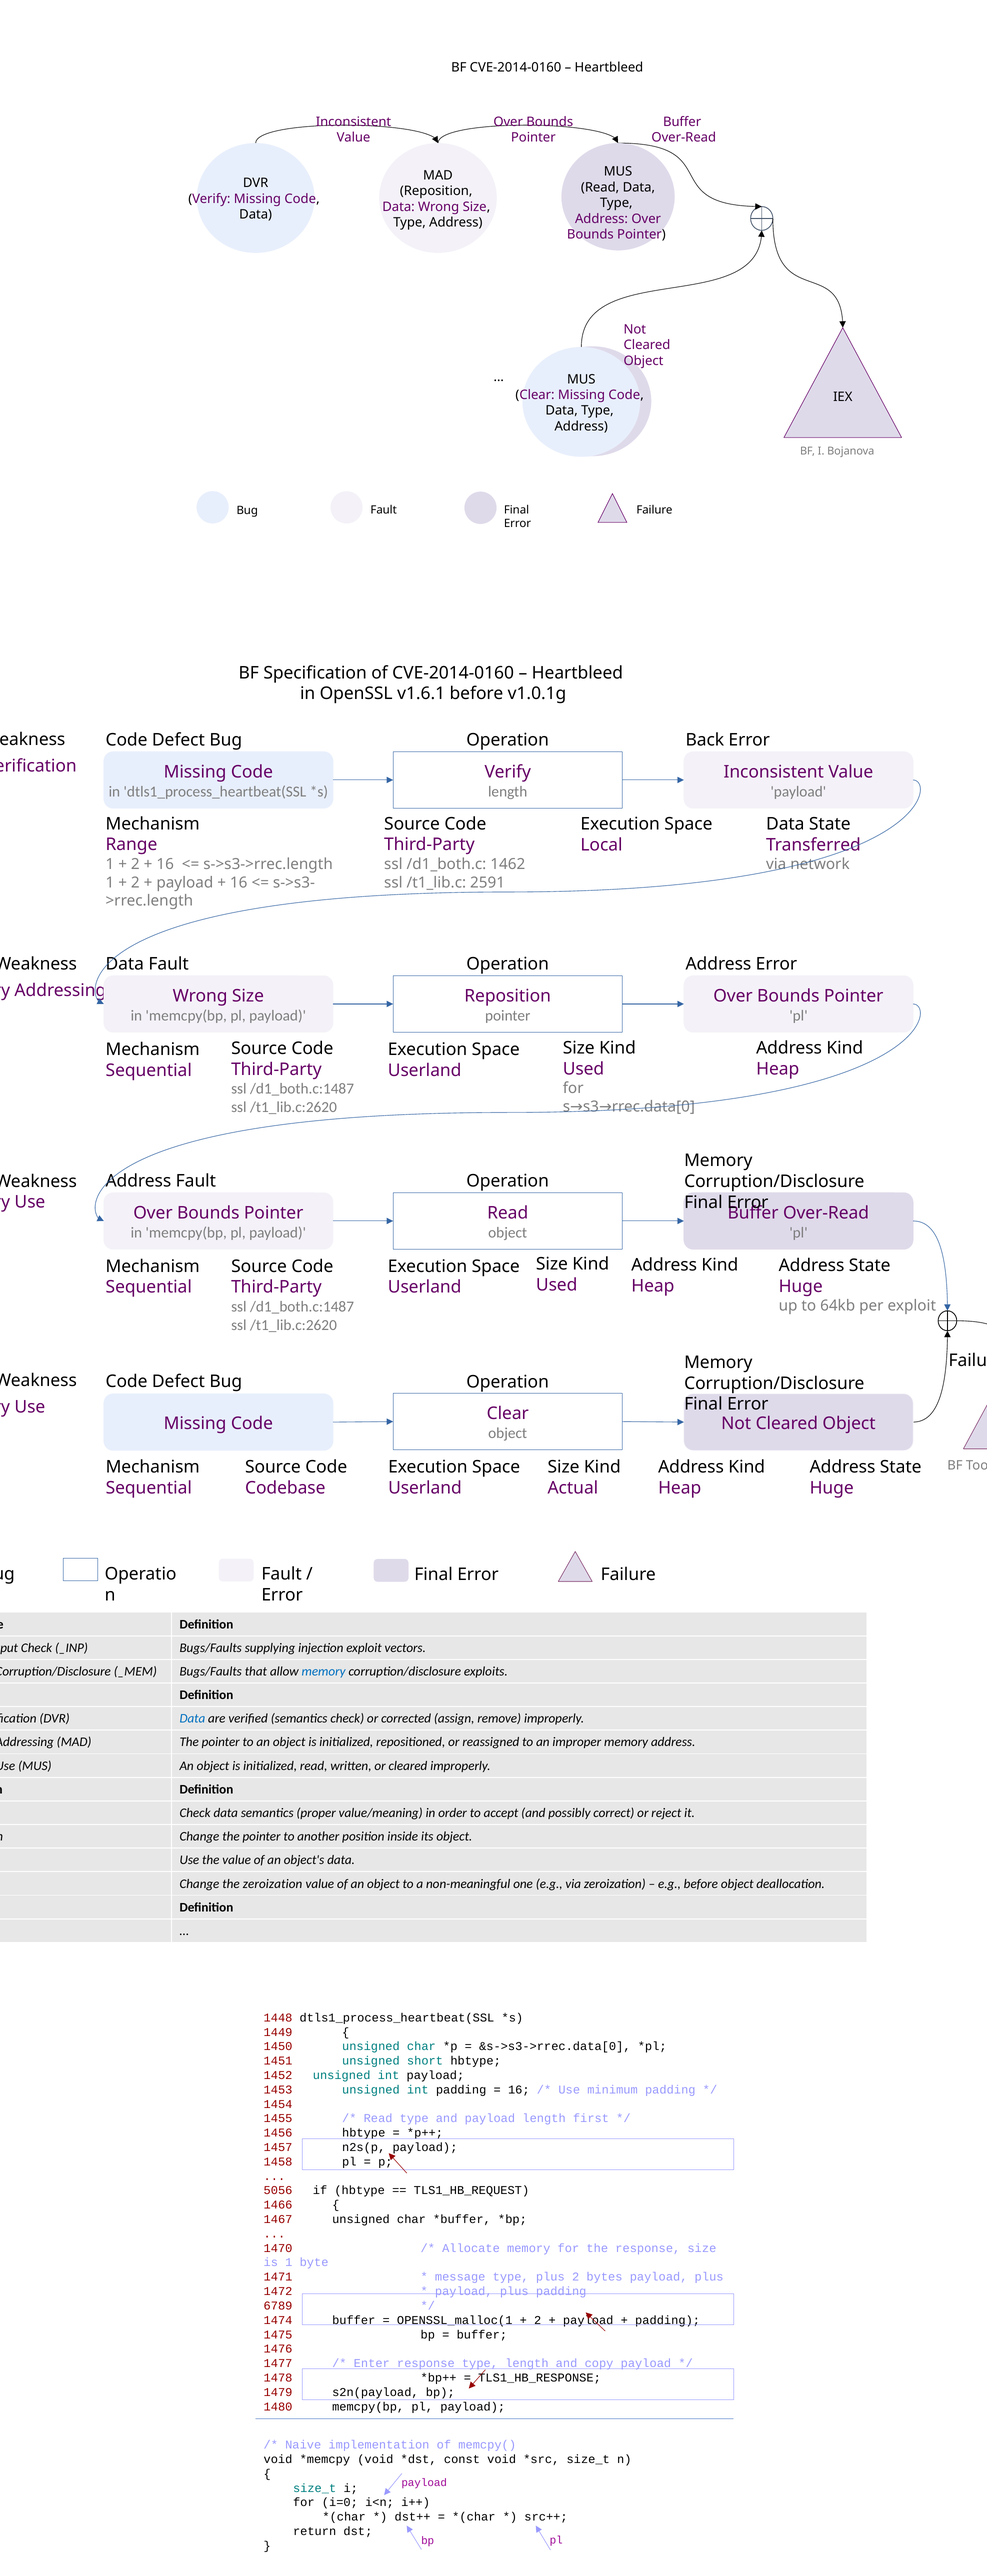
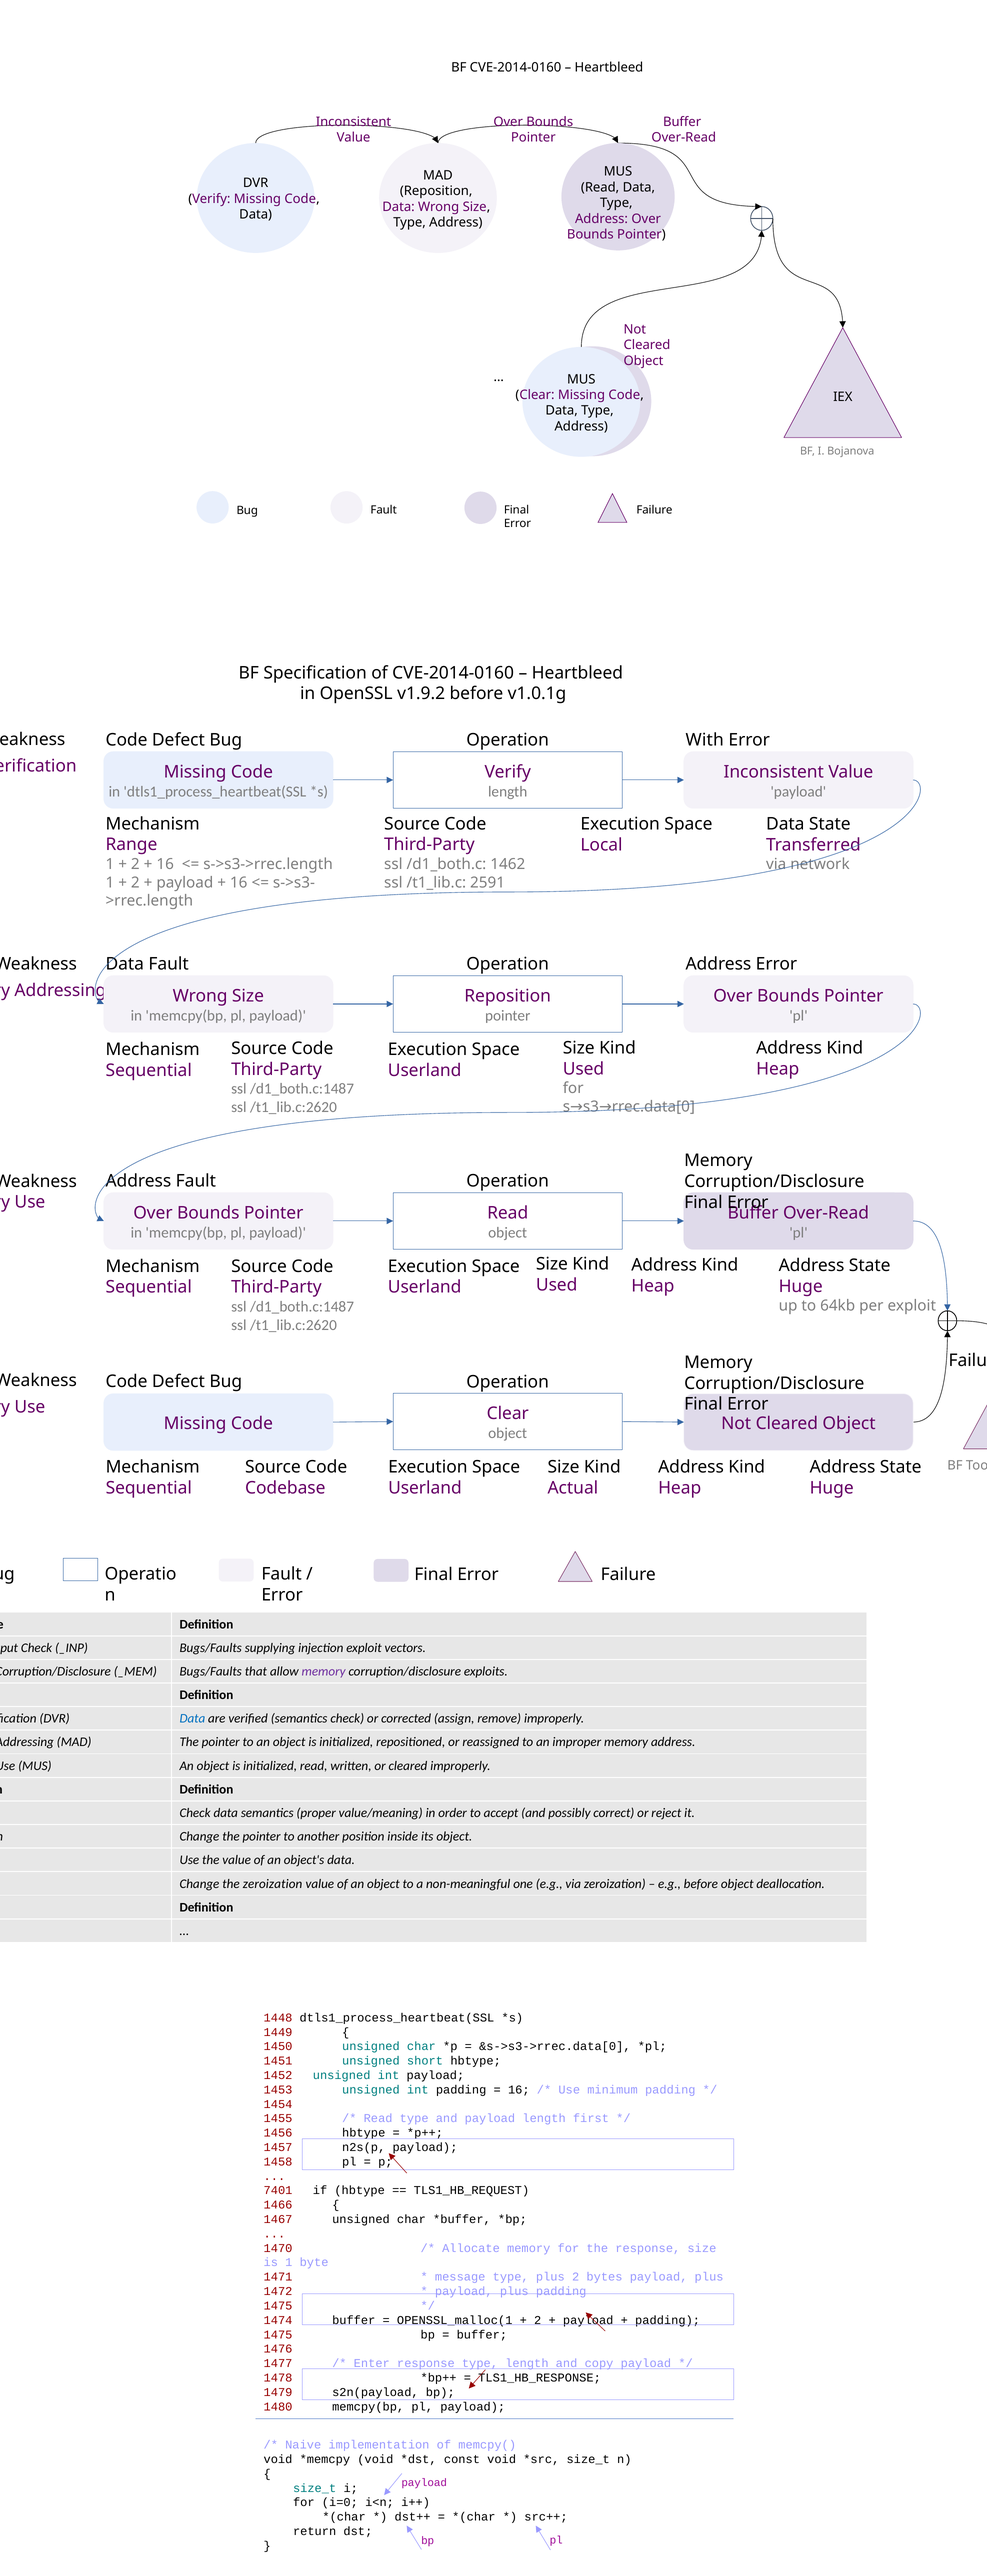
v1.6.1: v1.6.1 -> v1.9.2 (421, 693)
Back: Back -> With (705, 740)
memory colour: blue -> purple (324, 1671)
5056: 5056 -> 7401 (278, 2190)
6789: 6789 -> 1475 (278, 2305)
